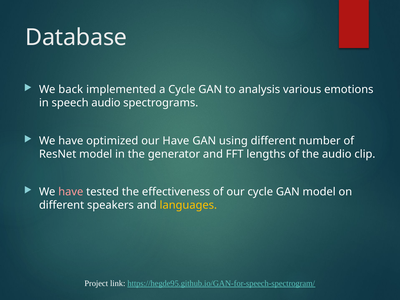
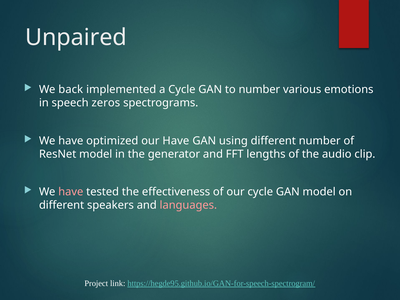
Database: Database -> Unpaired (76, 37)
to analysis: analysis -> number (259, 90)
speech audio: audio -> zeros (106, 103)
languages colour: yellow -> pink (188, 205)
